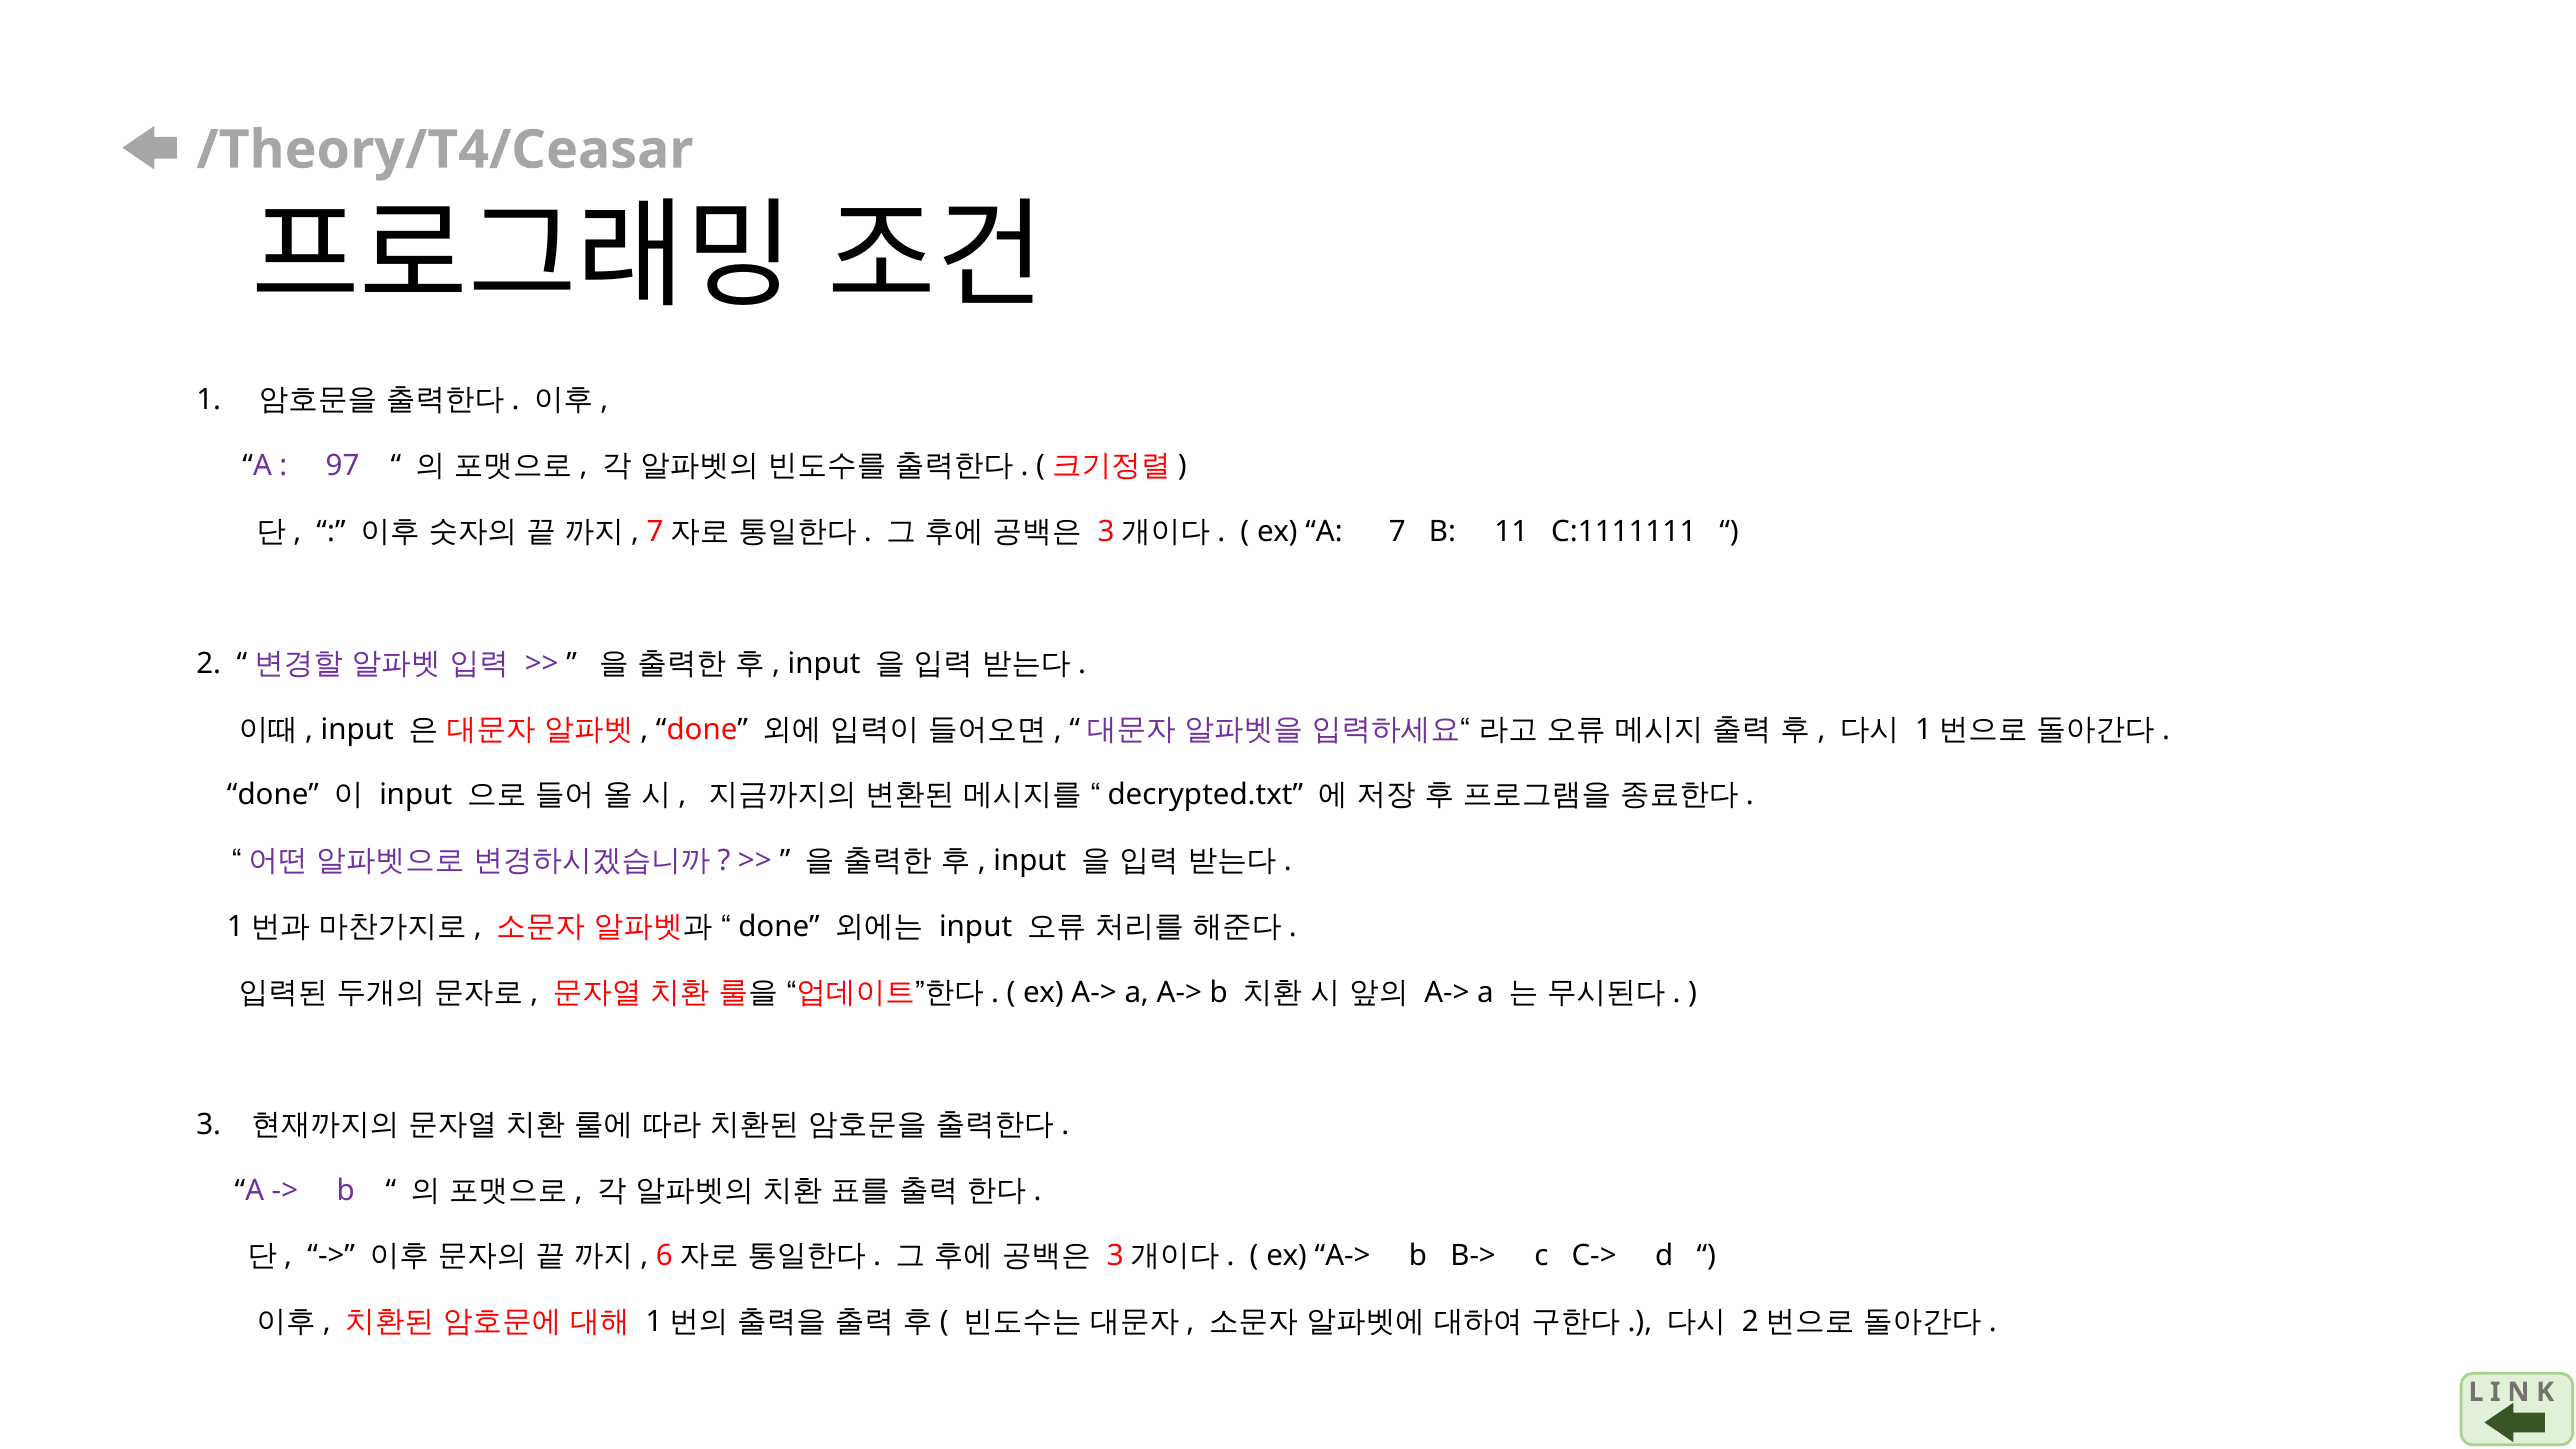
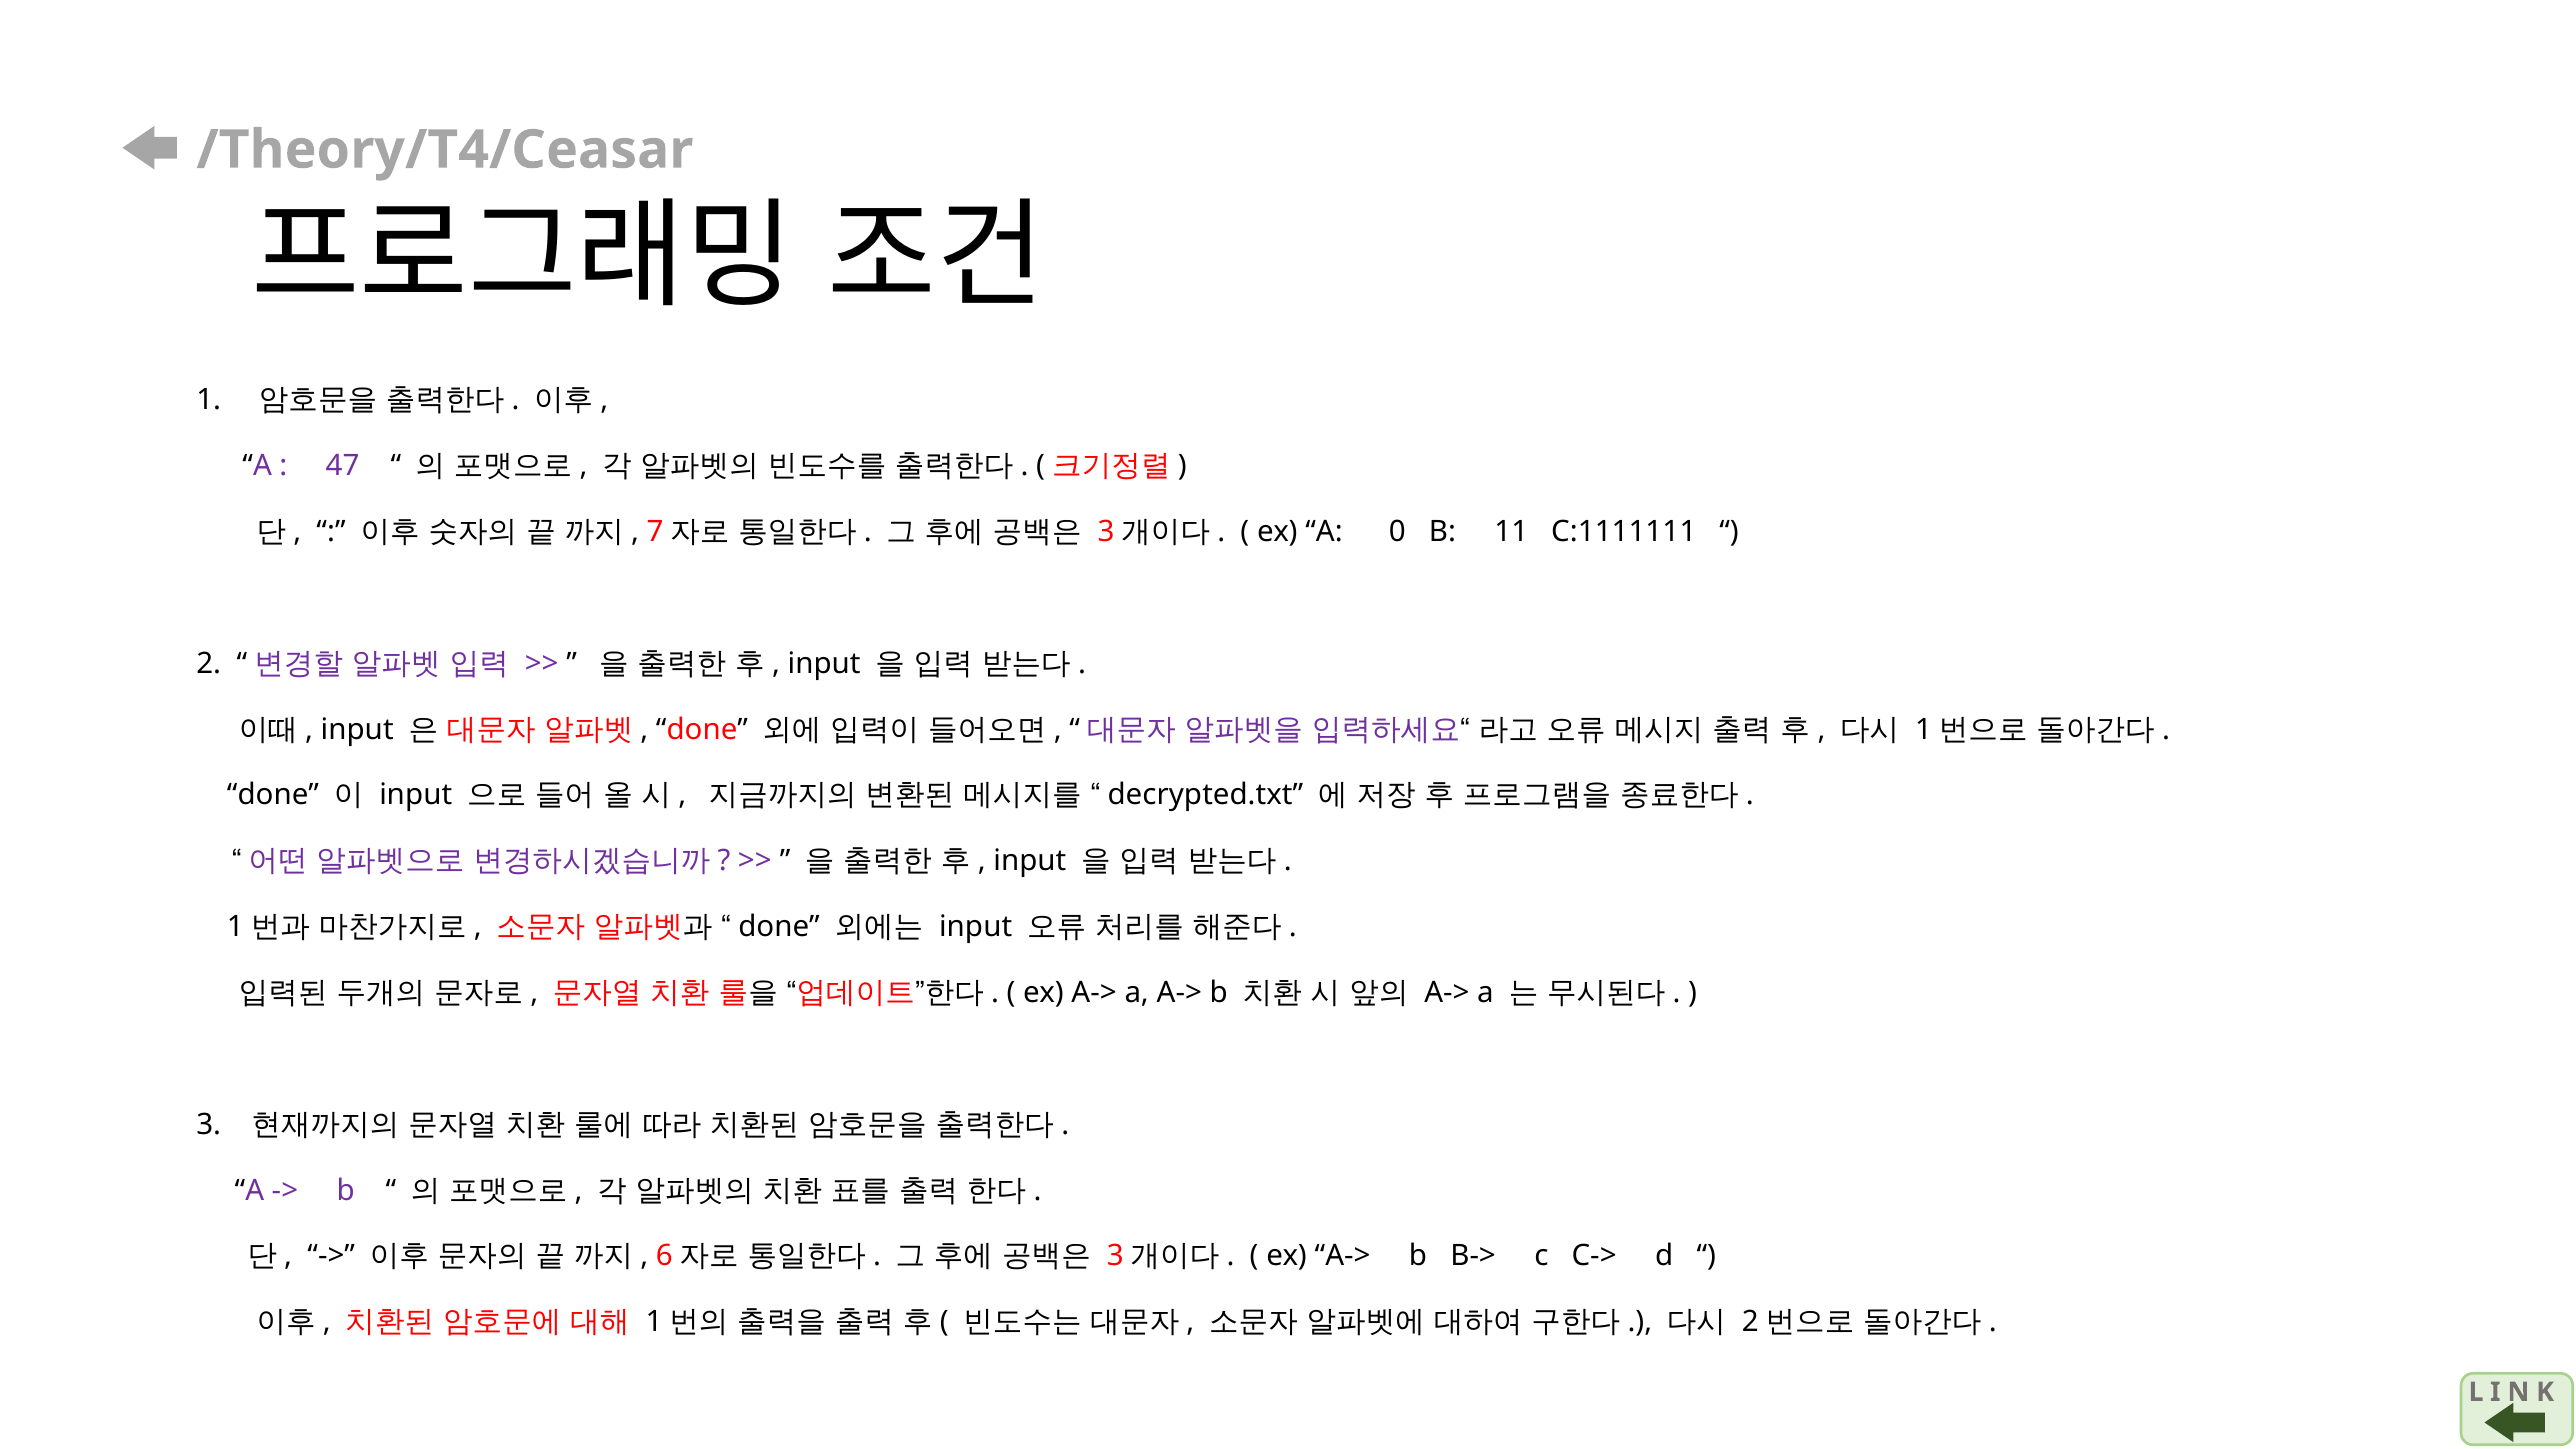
97: 97 -> 47 (343, 466)
7: 7 -> 0 (1397, 532)
